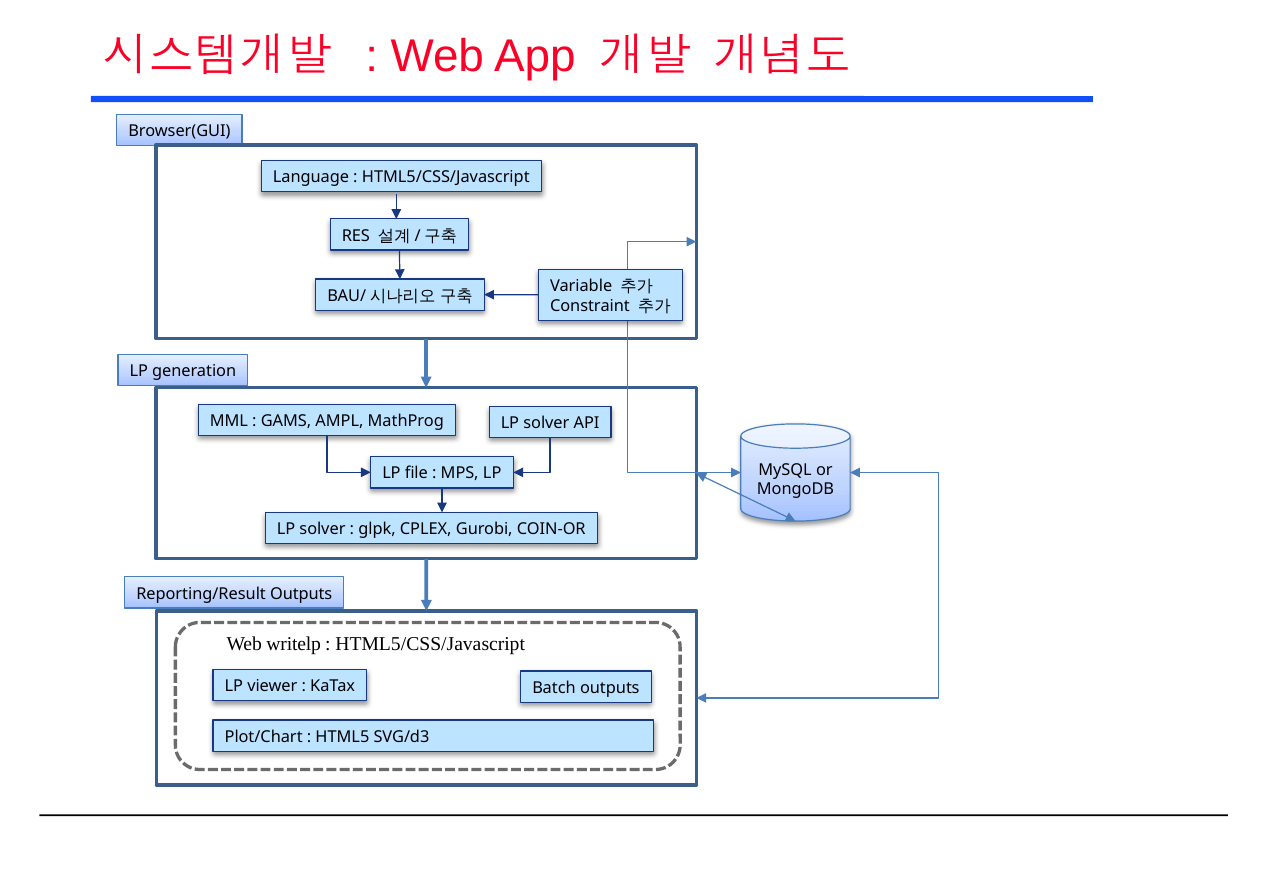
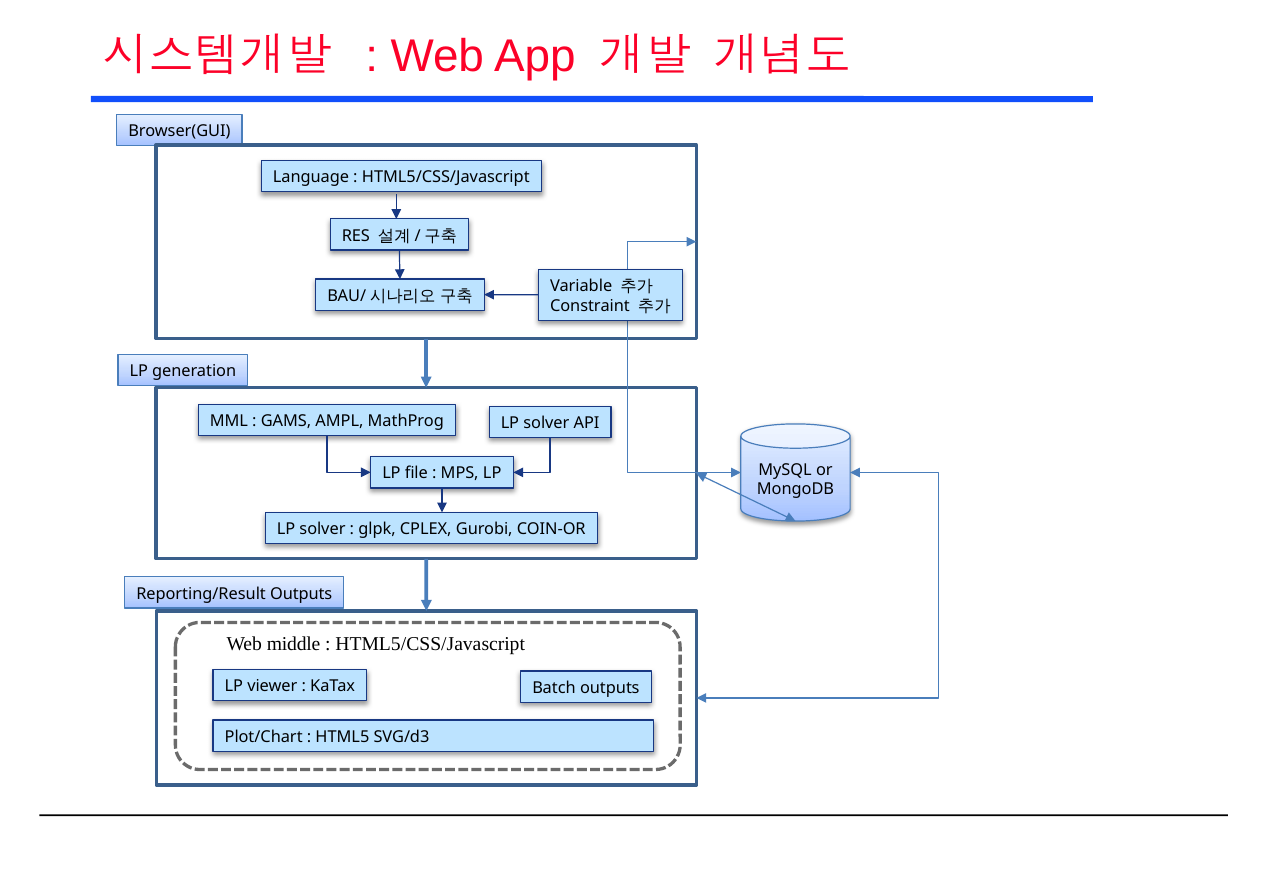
writelp: writelp -> middle (294, 644)
